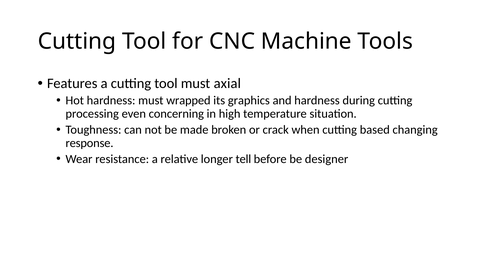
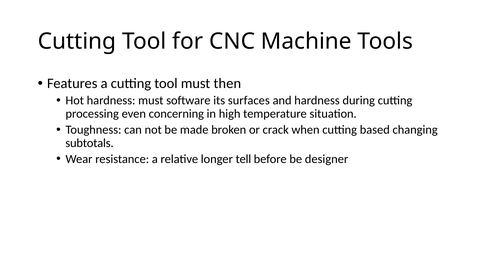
axial: axial -> then (227, 84)
wrapped: wrapped -> software (188, 101)
graphics: graphics -> surfaces (249, 101)
response: response -> subtotals (89, 143)
